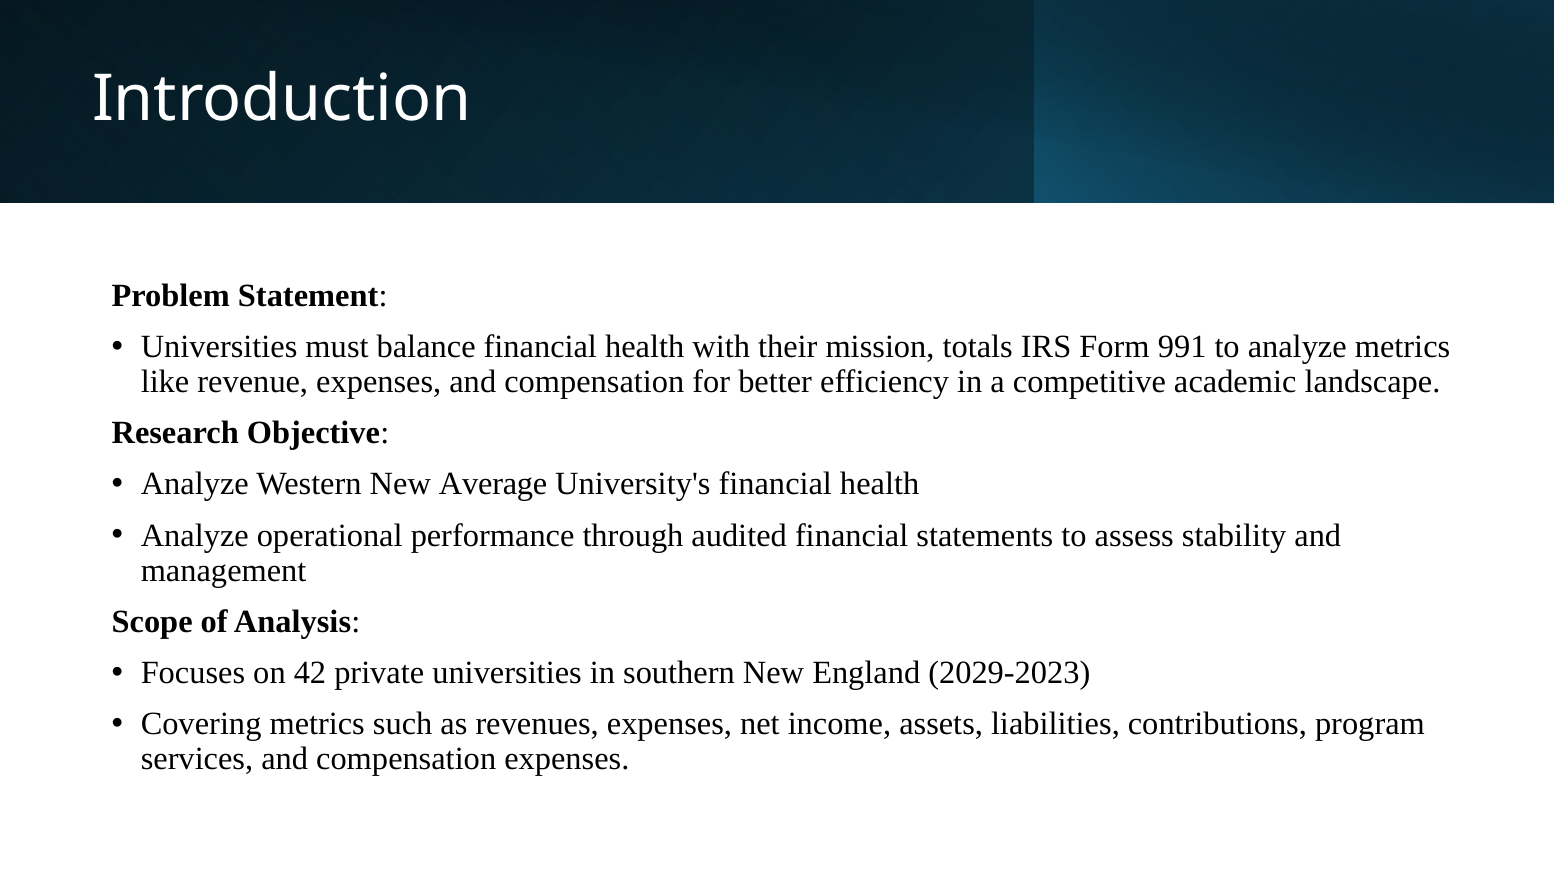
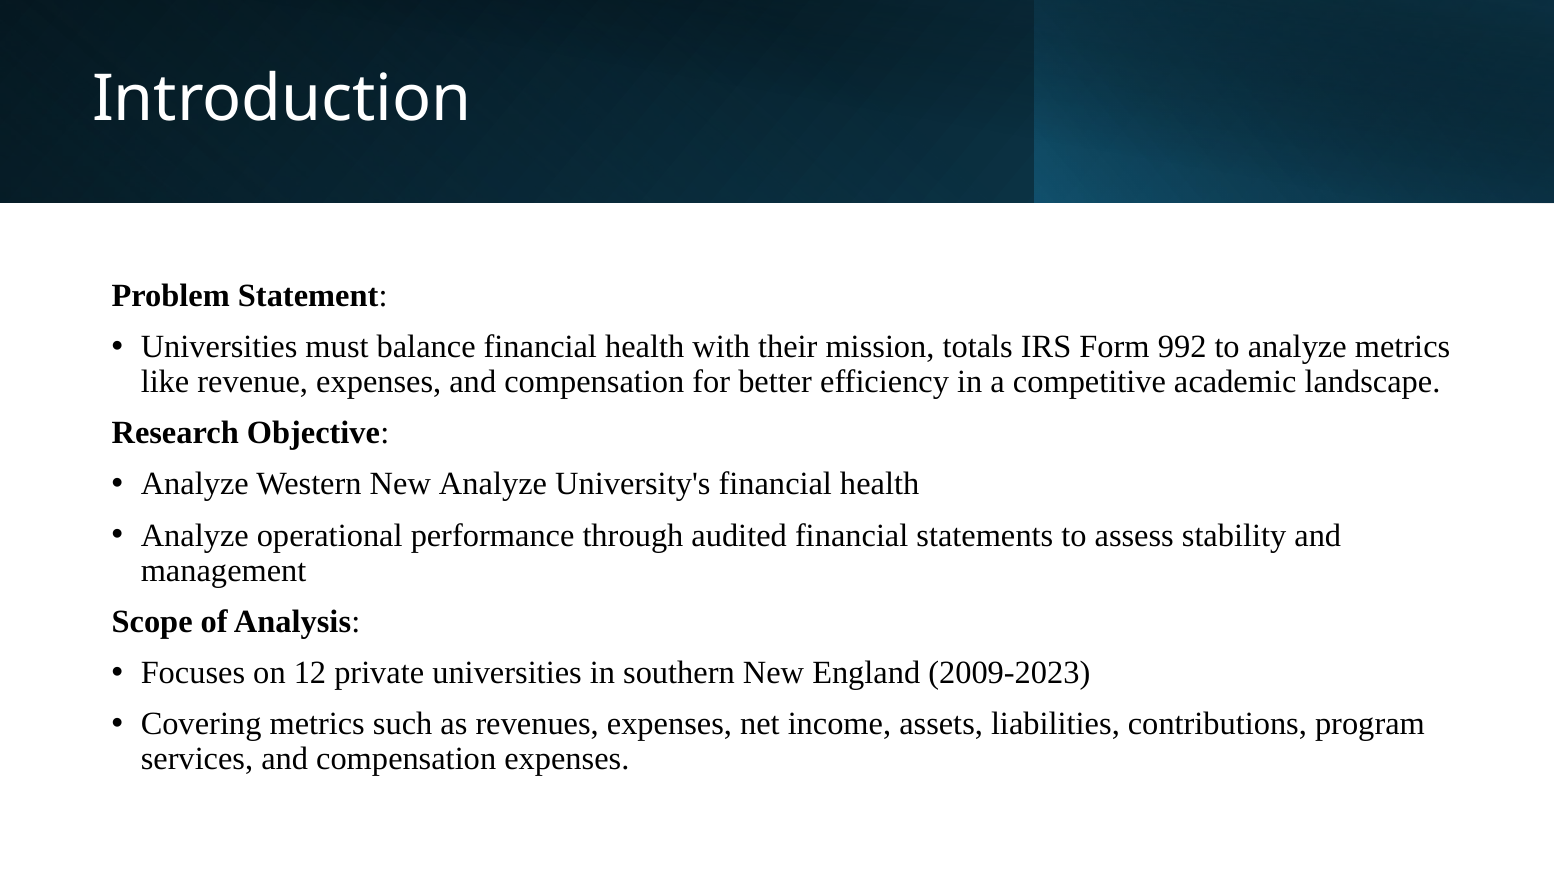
991: 991 -> 992 (1182, 347)
New Average: Average -> Analyze (493, 484)
42: 42 -> 12 (310, 673)
2029-2023: 2029-2023 -> 2009-2023 (1009, 673)
